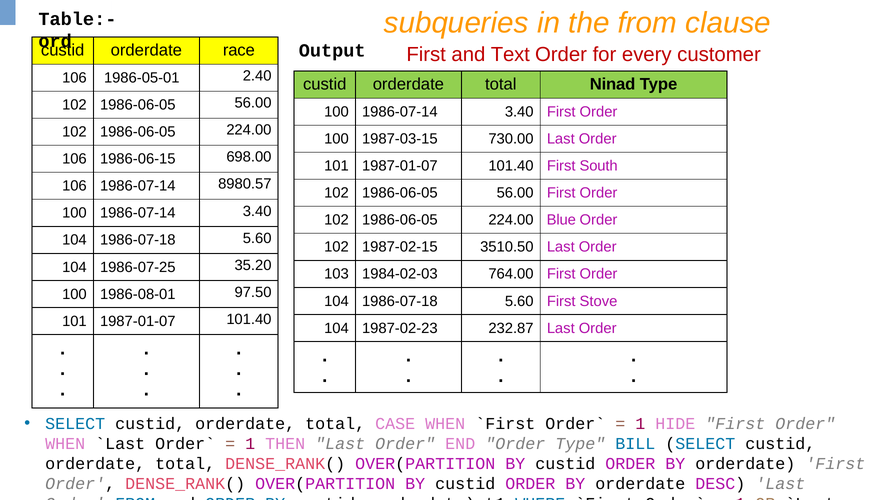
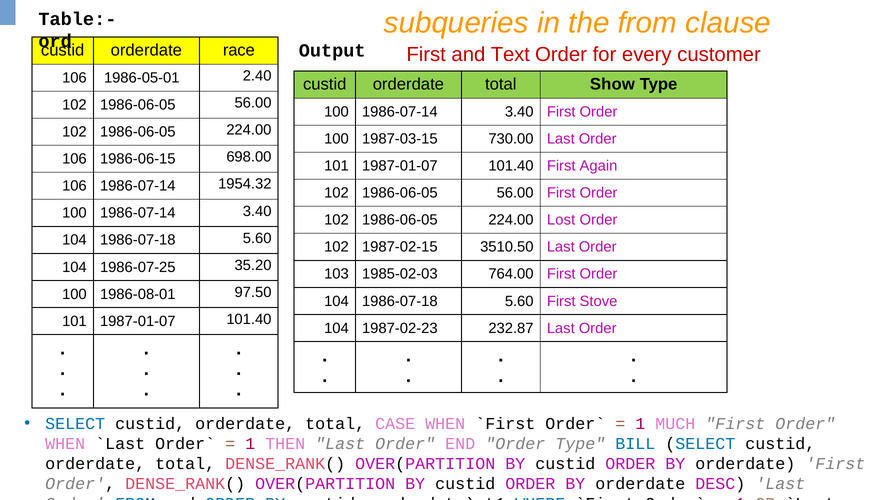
Ninad: Ninad -> Show (612, 84)
South: South -> Again (599, 166)
8980.57: 8980.57 -> 1954.32 (245, 184)
Blue: Blue -> Lost (561, 220)
1984-02-03: 1984-02-03 -> 1985-02-03 (400, 274)
HIDE: HIDE -> MUCH (675, 424)
